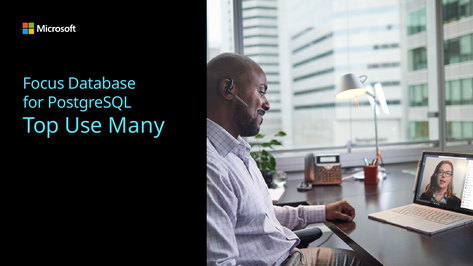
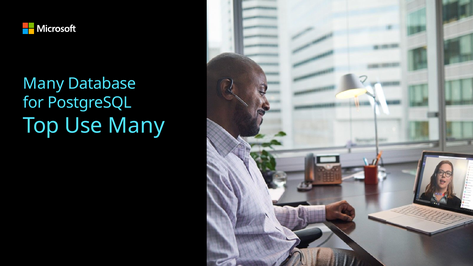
Focus: Focus -> Many (43, 84)
